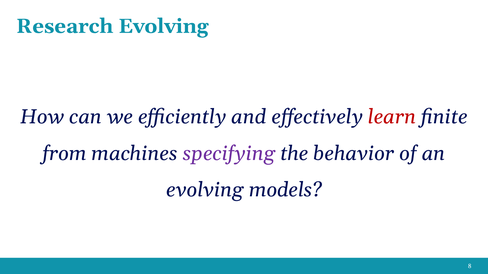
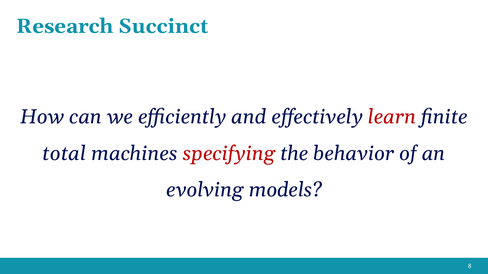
Research Evolving: Evolving -> Succinct (163, 26)
from: from -> total (64, 154)
specifying colour: purple -> red (229, 154)
